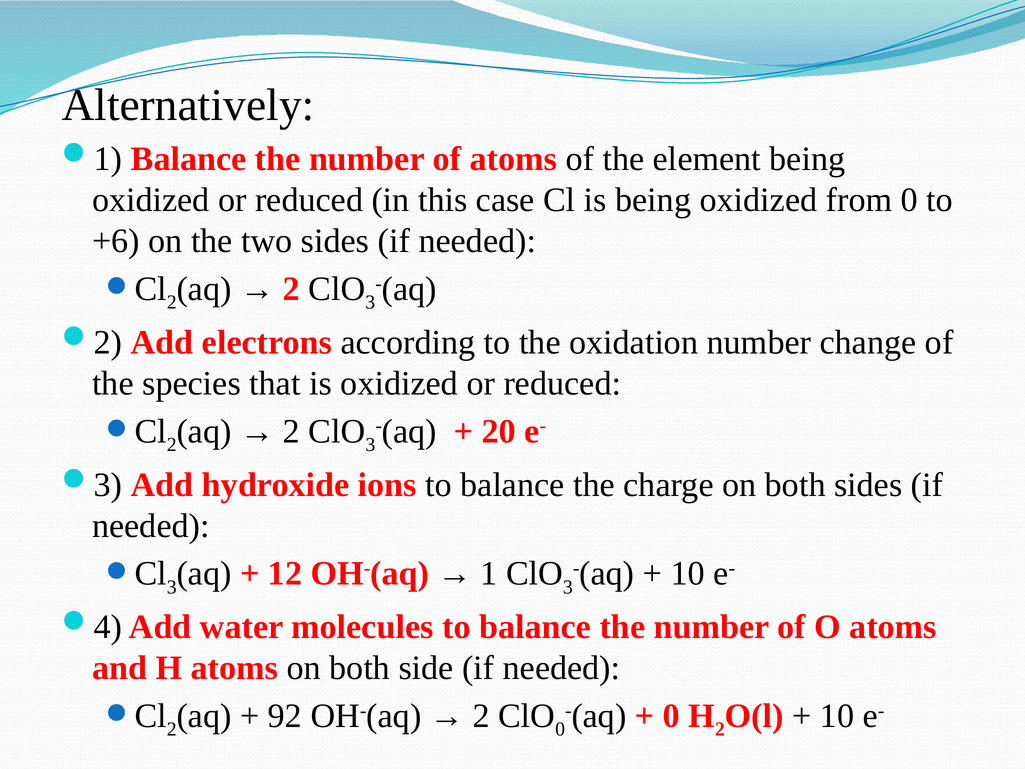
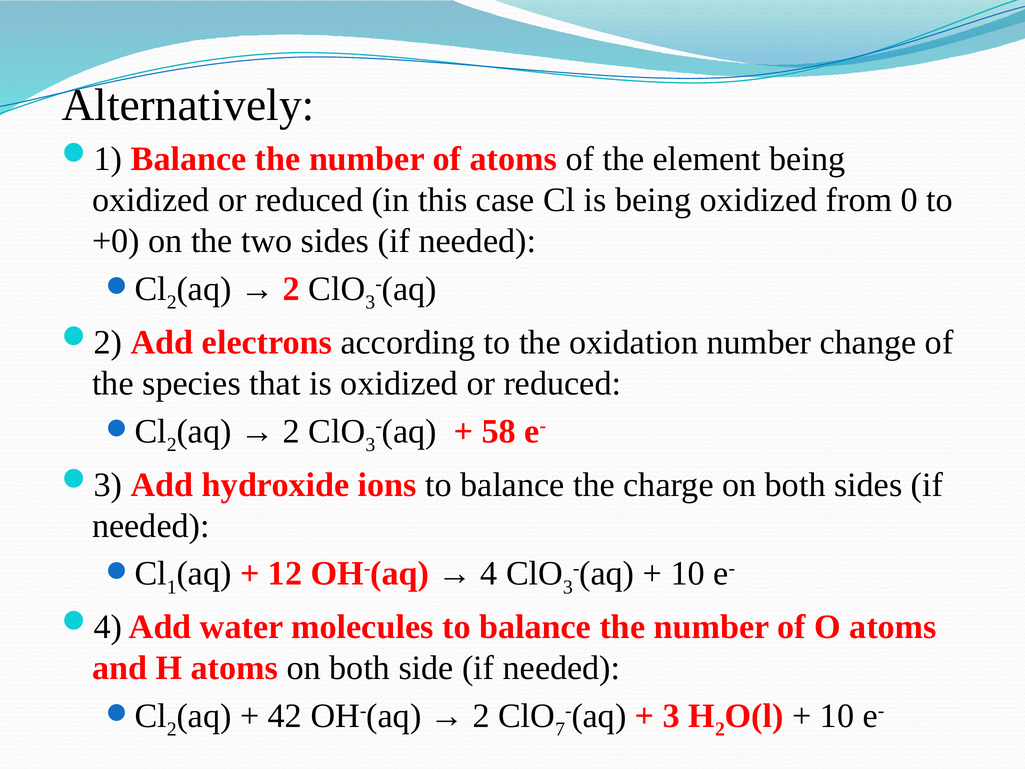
+6: +6 -> +0 (116, 241)
20: 20 -> 58 (499, 431)
Cl 3: 3 -> 1 (172, 587)
1: 1 -> 4 (489, 573)
92: 92 -> 42 (285, 716)
0: 0 -> 7 (560, 729)
0: 0 -> 3 (671, 716)
